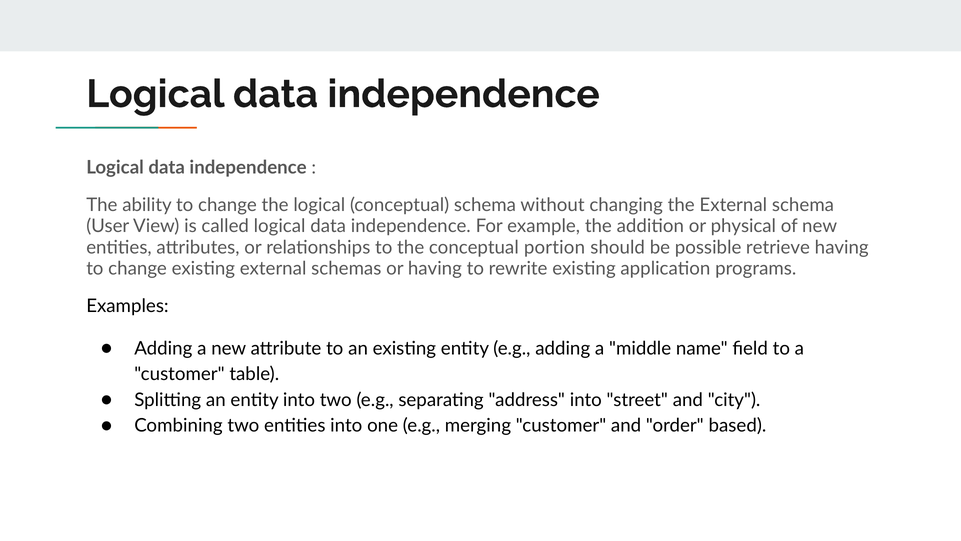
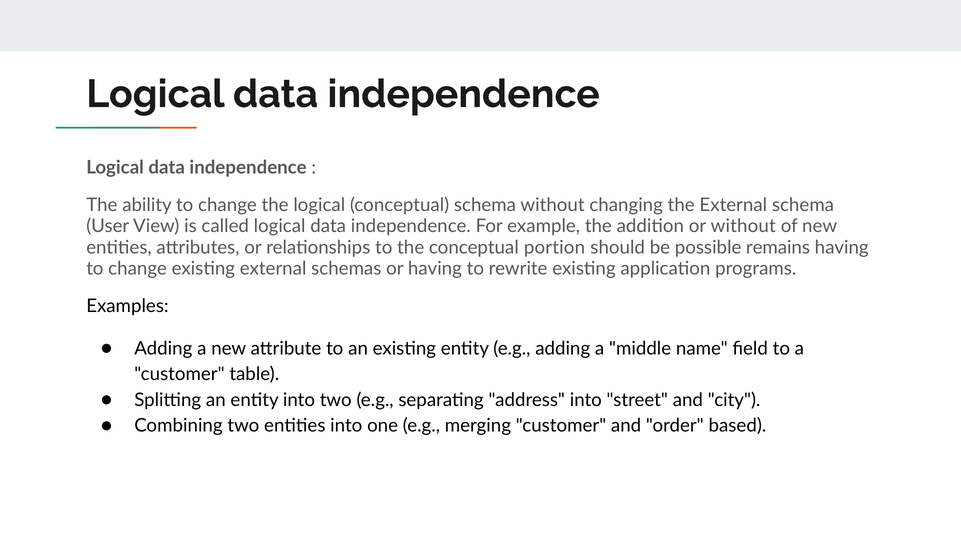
or physical: physical -> without (743, 226)
retrieve: retrieve -> remains (778, 247)
